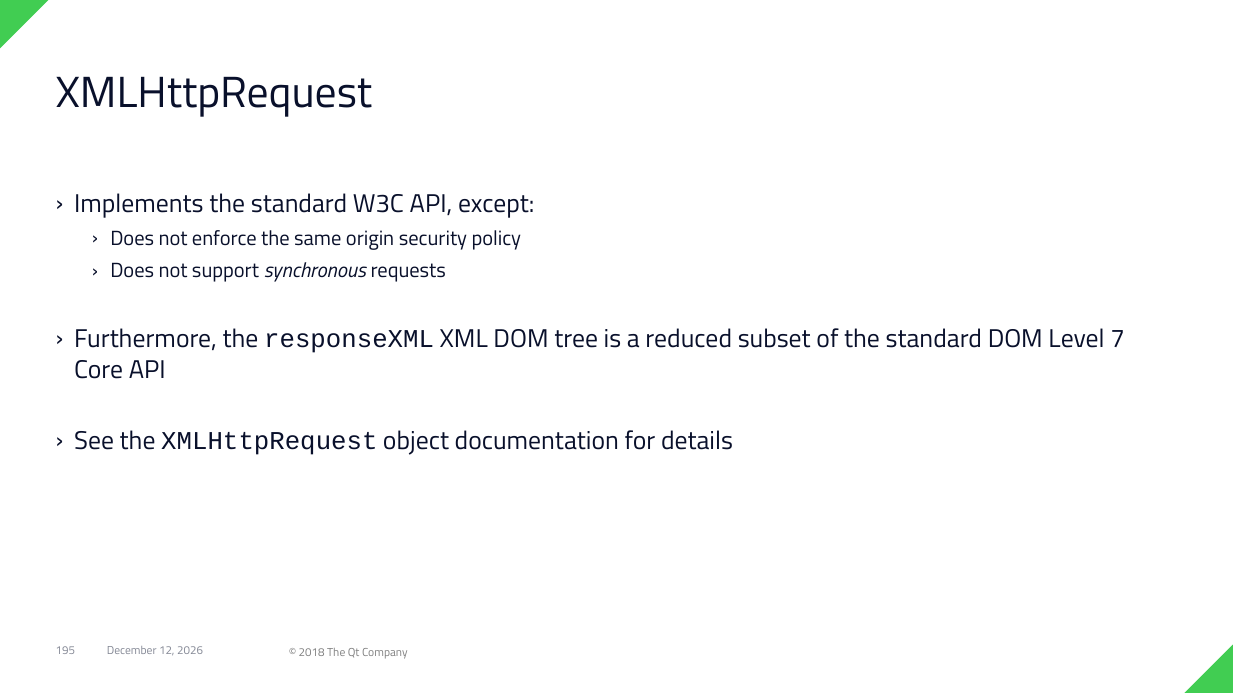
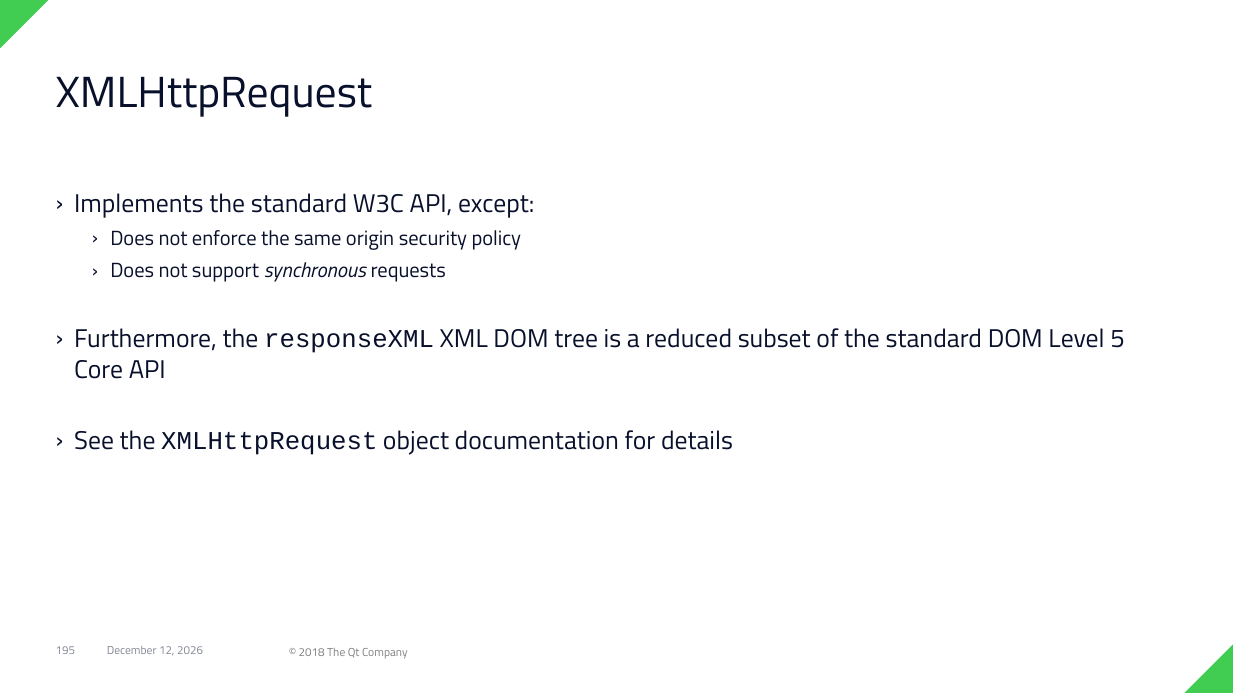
7: 7 -> 5 (1117, 339)
